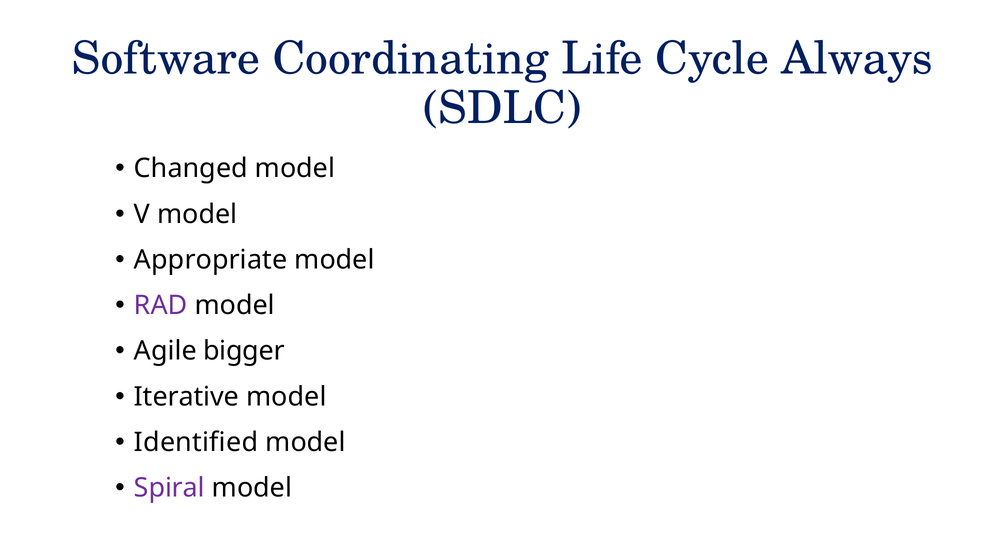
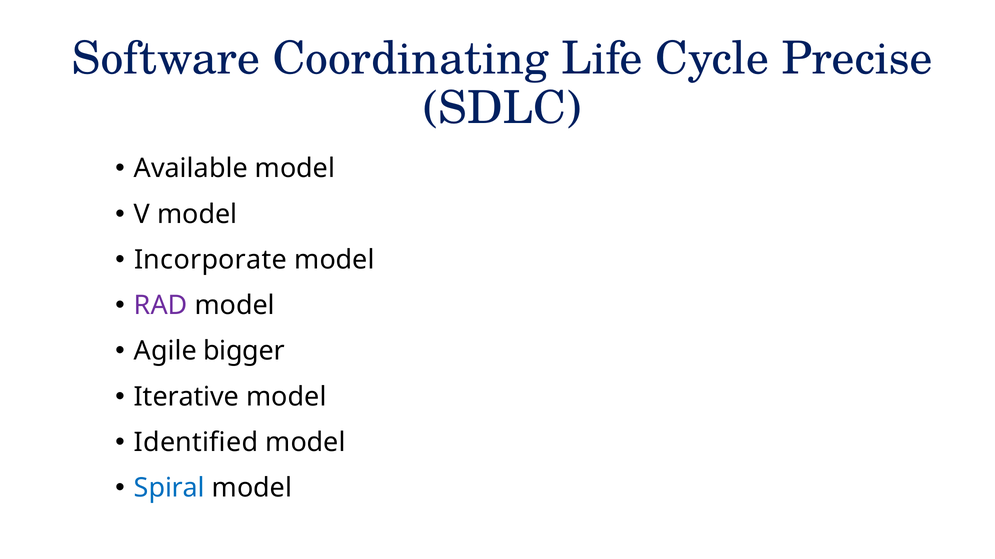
Always: Always -> Precise (857, 59)
Changed: Changed -> Available (191, 169)
Appropriate: Appropriate -> Incorporate (210, 260)
Spiral colour: purple -> blue (169, 489)
